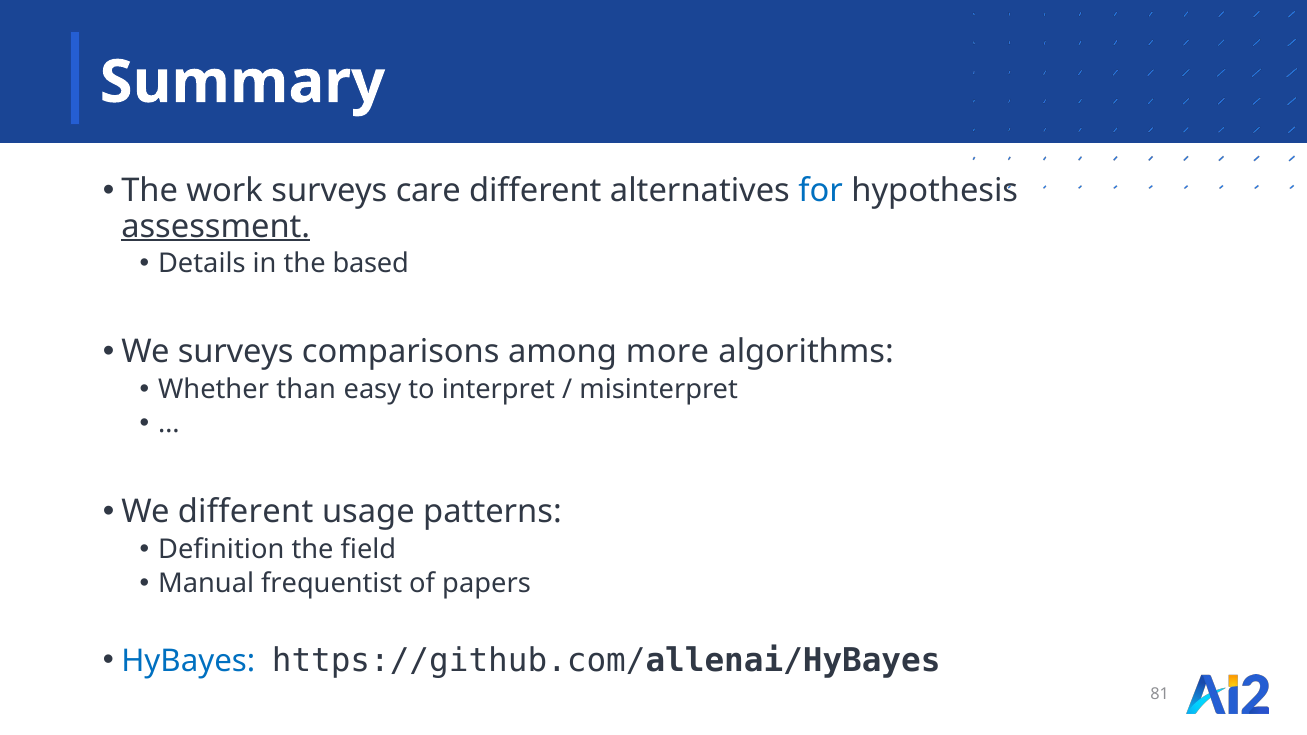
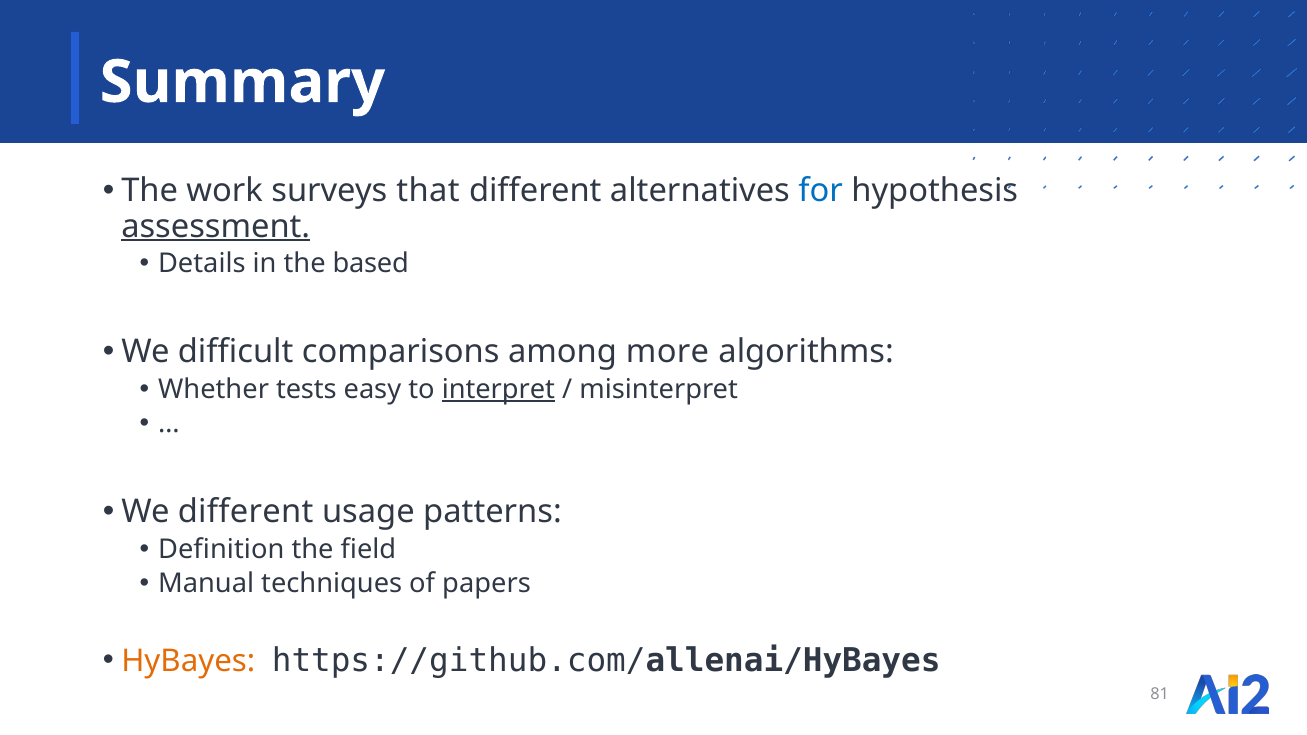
care: care -> that (428, 191)
We surveys: surveys -> difficult (236, 352)
than: than -> tests (306, 389)
interpret underline: none -> present (498, 389)
frequentist: frequentist -> techniques (332, 584)
HyBayes colour: blue -> orange (188, 661)
